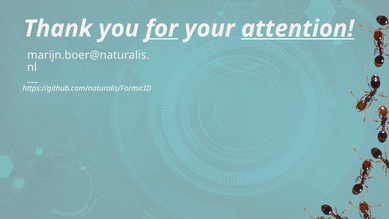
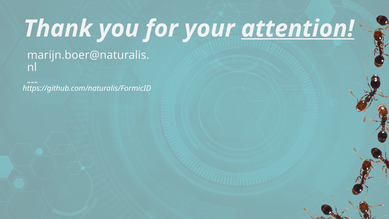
for underline: present -> none (162, 29)
